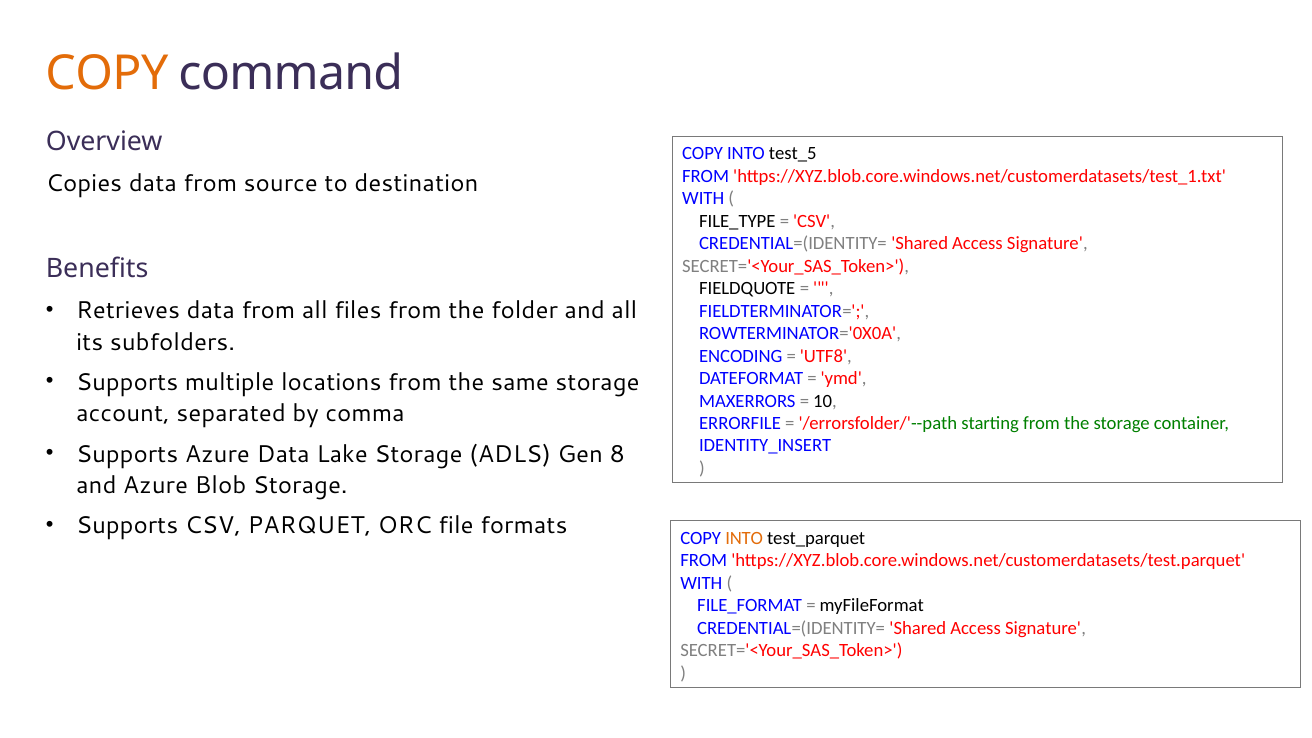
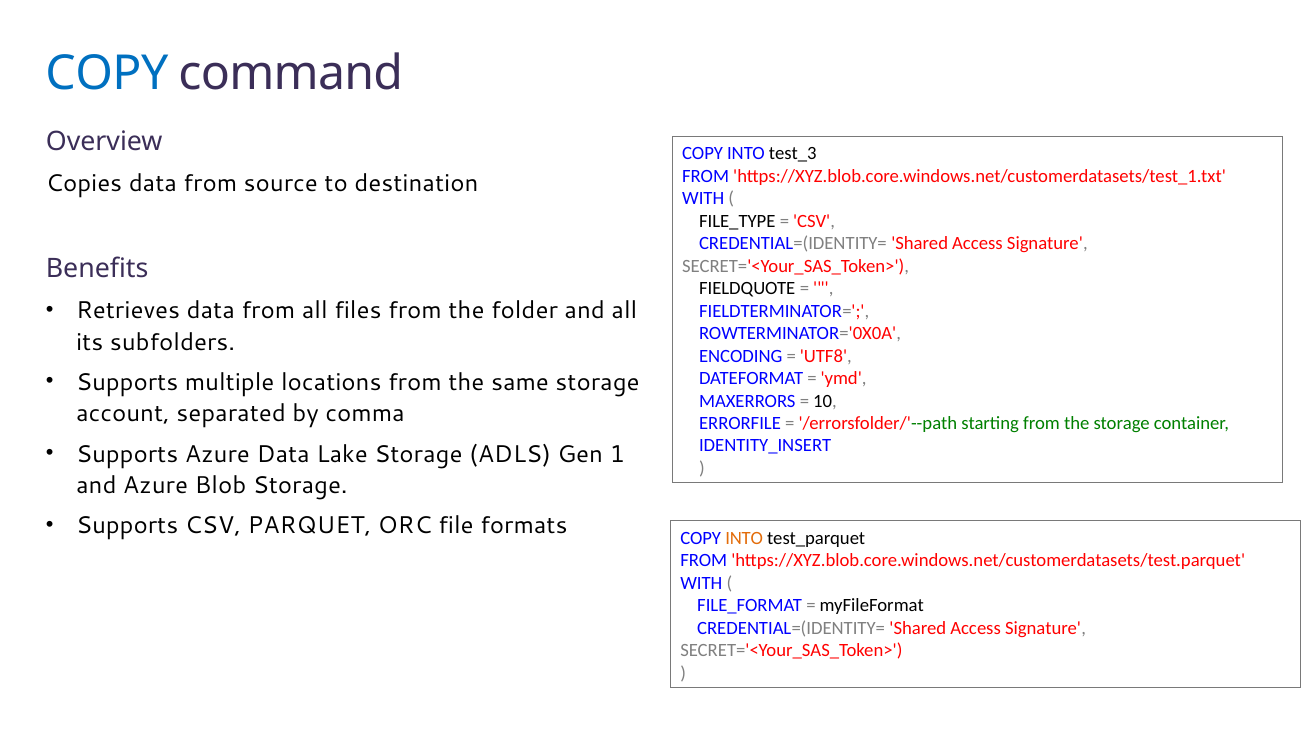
COPY colour: orange -> blue (107, 74)
test_5: test_5 -> test_3 (793, 154)
8: 8 -> 1 (617, 454)
